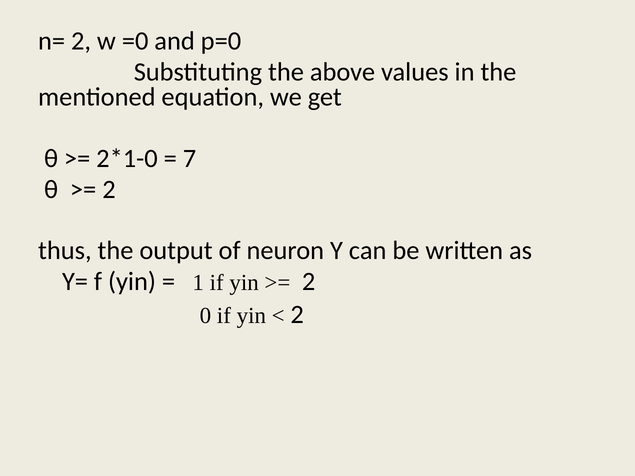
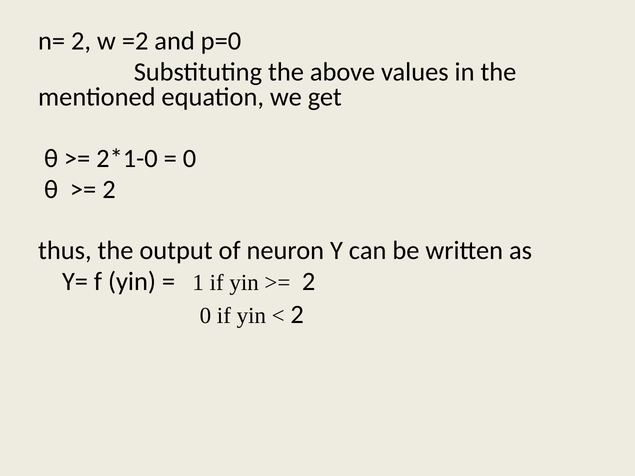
=0: =0 -> =2 (135, 41)
7: 7 -> 0 (189, 159)
